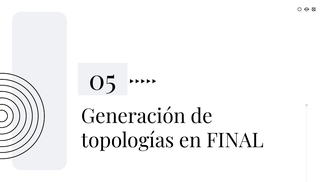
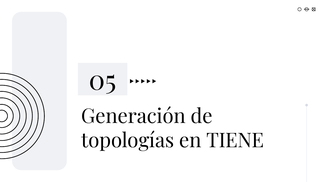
FINAL: FINAL -> TIENE (235, 141)
